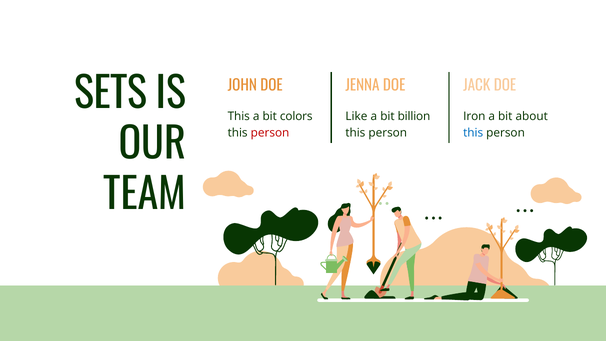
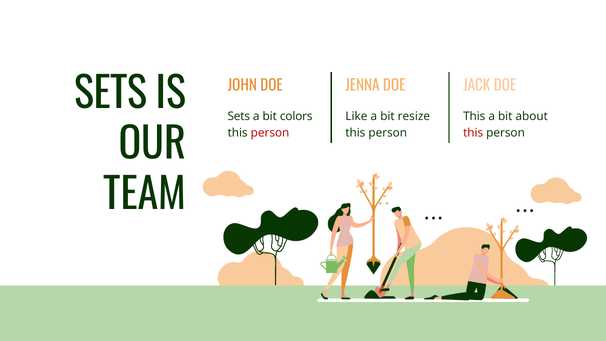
This: This -> Sets (239, 116)
billion: billion -> resize (414, 116)
Iron: Iron -> This (474, 116)
this colour: blue -> red (473, 133)
